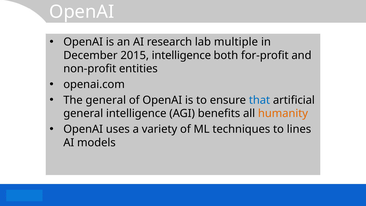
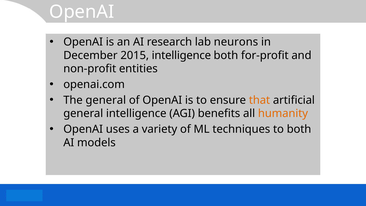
multiple: multiple -> neurons (236, 42)
that colour: blue -> orange (259, 100)
to lines: lines -> both (299, 129)
